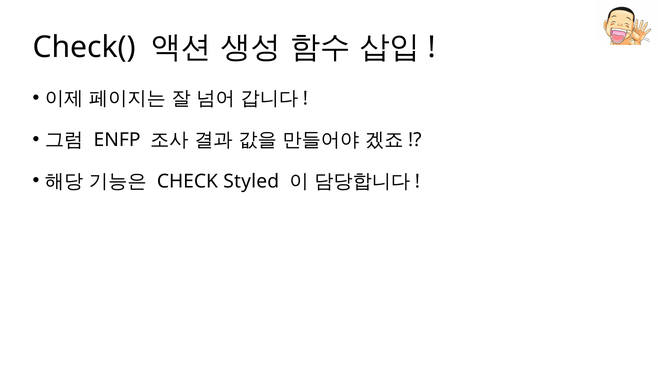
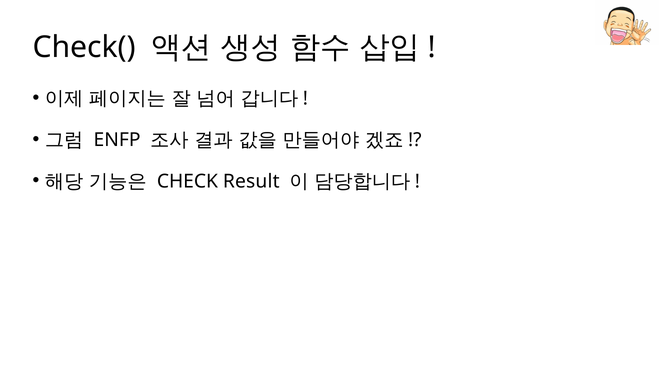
Styled: Styled -> Result (251, 182)
